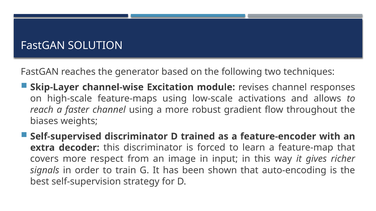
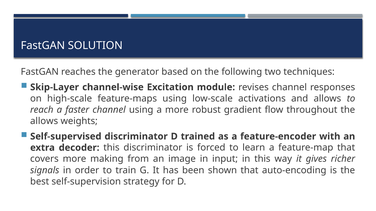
biases: biases -> allows (44, 121)
respect: respect -> making (107, 159)
